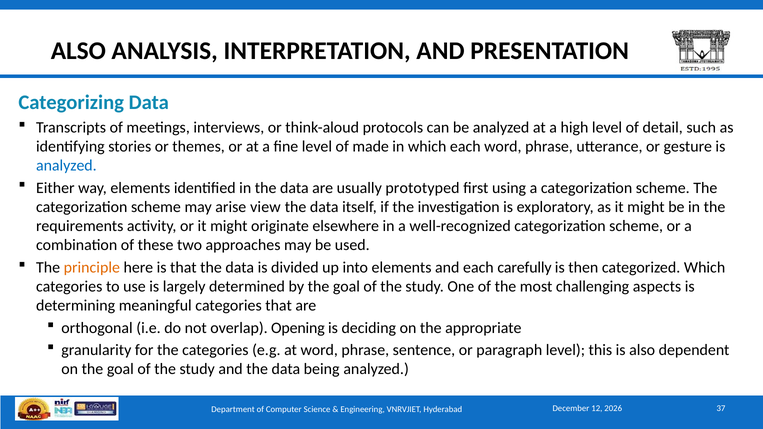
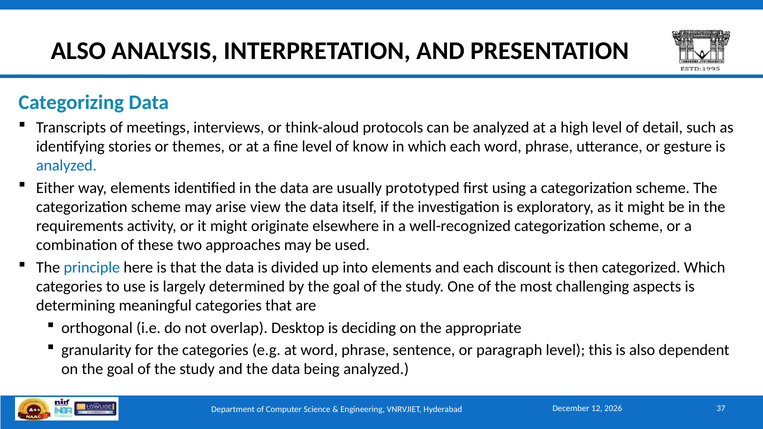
made: made -> know (371, 147)
principle colour: orange -> blue (92, 267)
carefully: carefully -> discount (525, 267)
Opening: Opening -> Desktop (298, 328)
